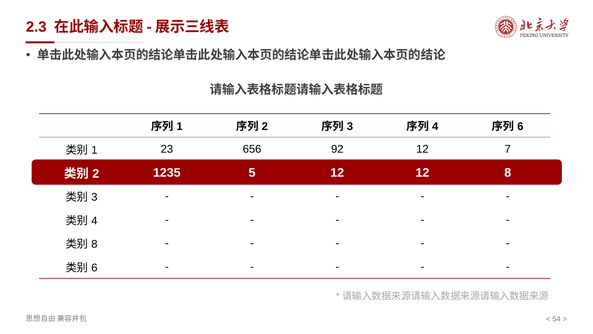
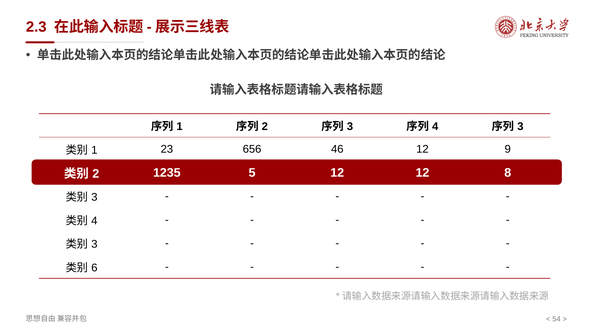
6: 6 -> 3 (520, 126)
92: 92 -> 46 (337, 149)
7: 7 -> 9 (508, 149)
8: 8 -> 3 (94, 244)
